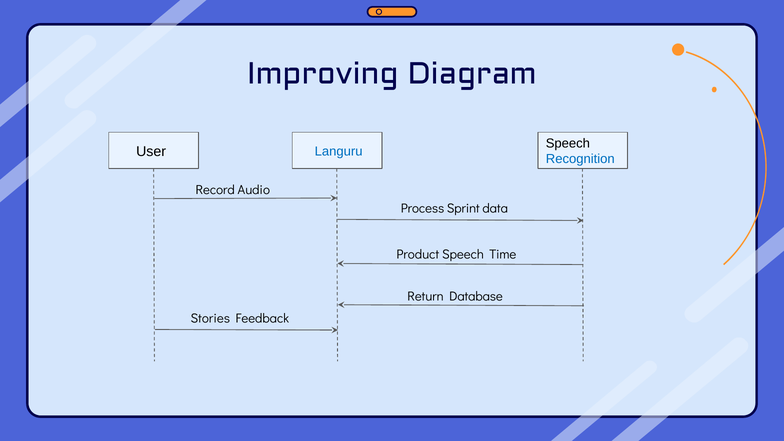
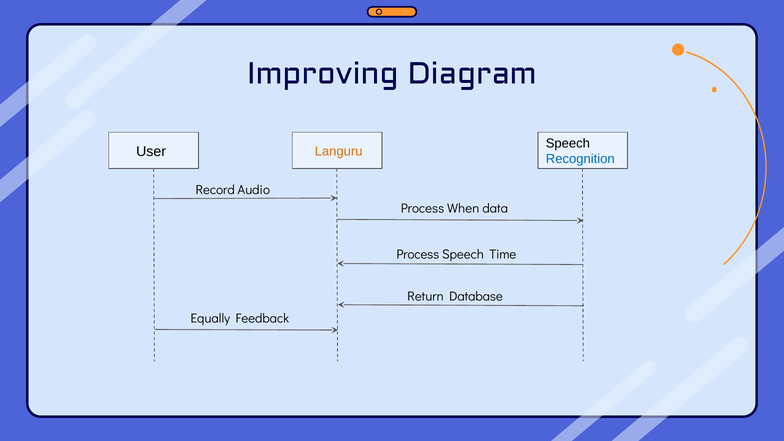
Languru colour: blue -> orange (339, 151)
Sprint: Sprint -> When (463, 208)
Product: Product -> Process (418, 255)
Stories: Stories -> Equally (210, 319)
